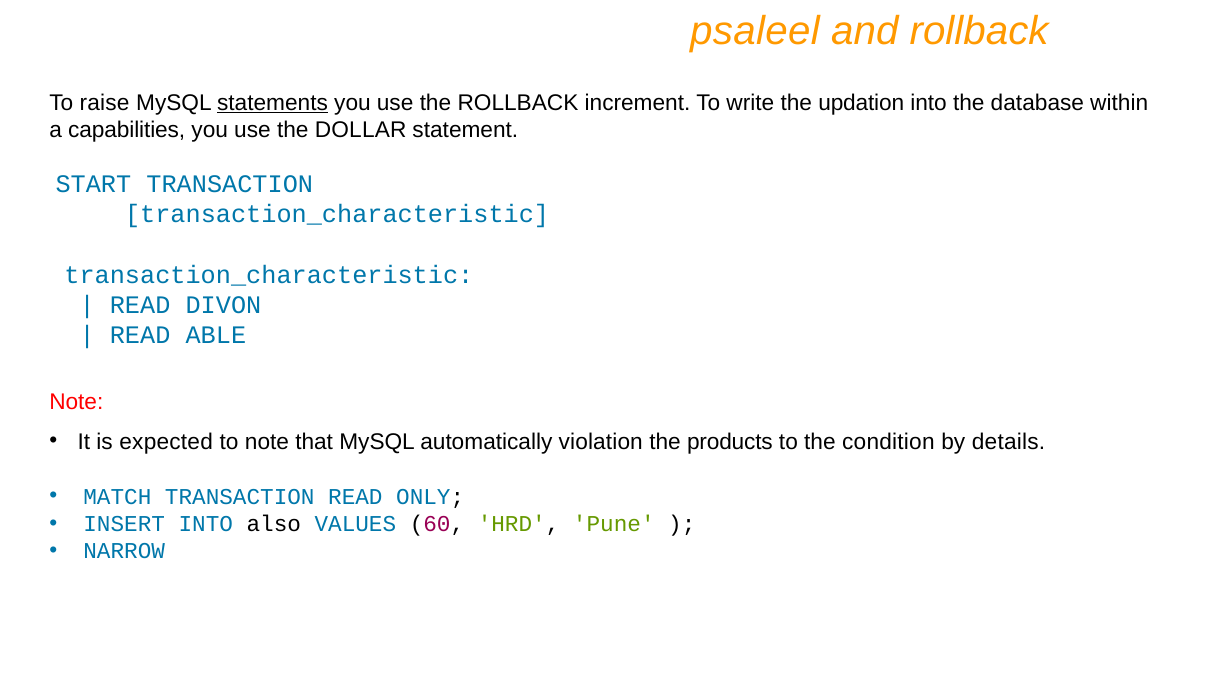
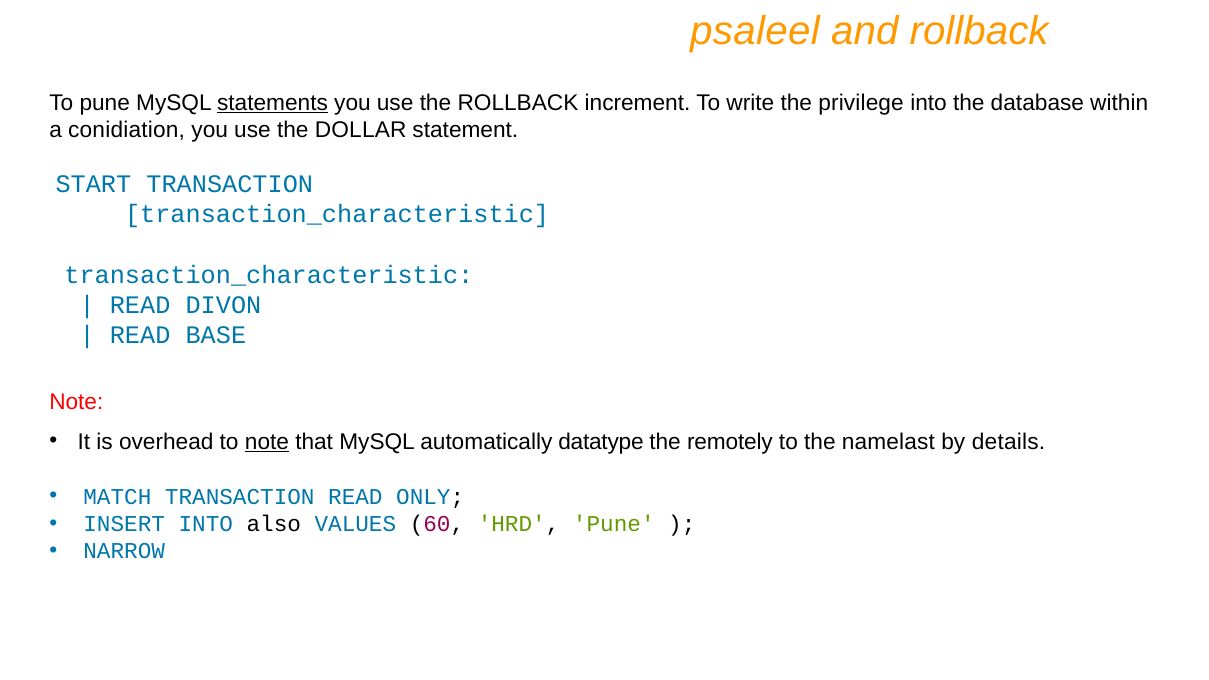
To raise: raise -> pune (105, 103)
updation: updation -> privilege (861, 103)
capabilities: capabilities -> conidiation (127, 130)
ABLE: ABLE -> BASE (216, 335)
expected: expected -> overhead (166, 442)
note underline: none -> present (267, 442)
violation: violation -> datatype (601, 442)
products: products -> remotely (730, 442)
condition: condition -> namelast (888, 442)
